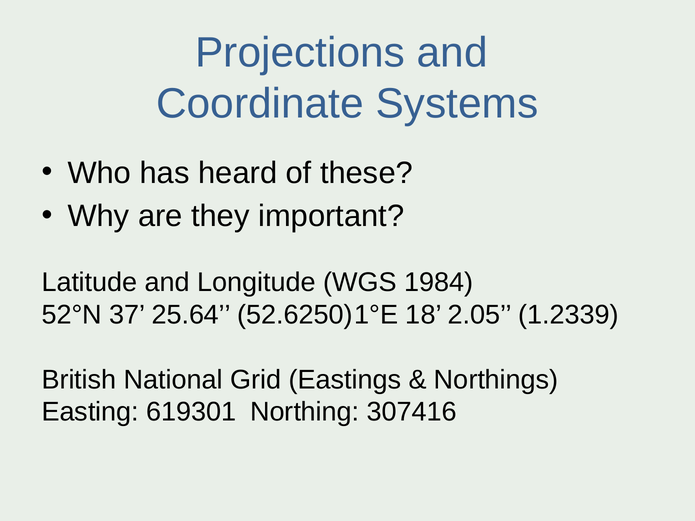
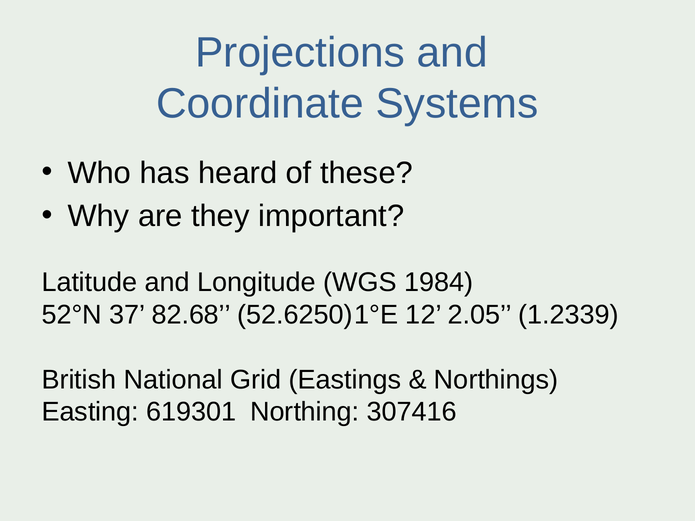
25.64: 25.64 -> 82.68 (191, 315)
18: 18 -> 12 (424, 315)
